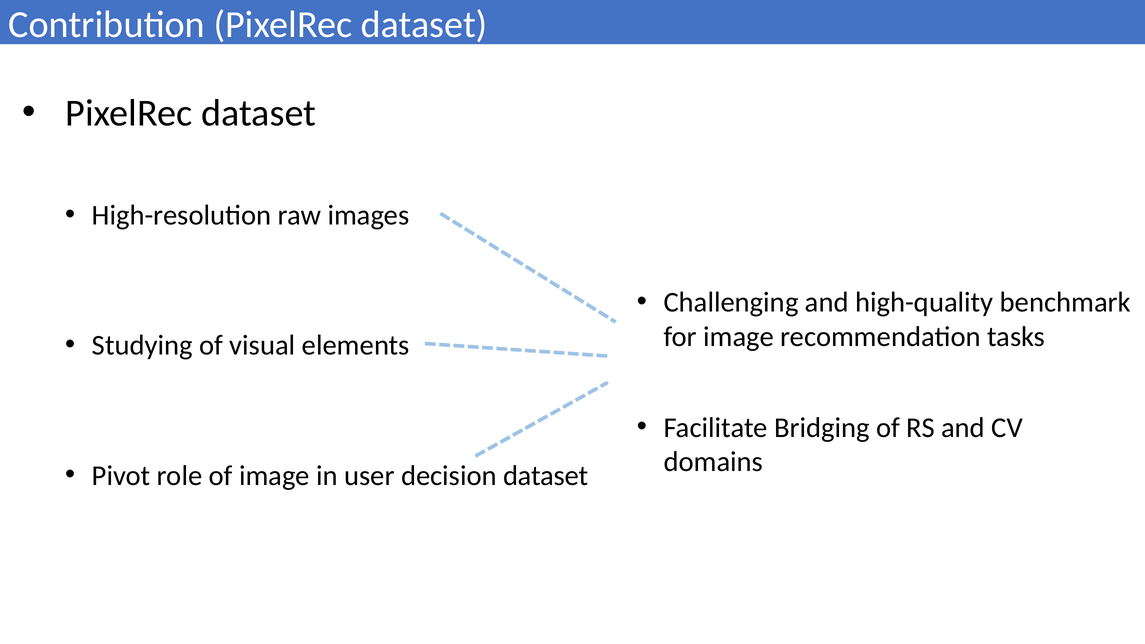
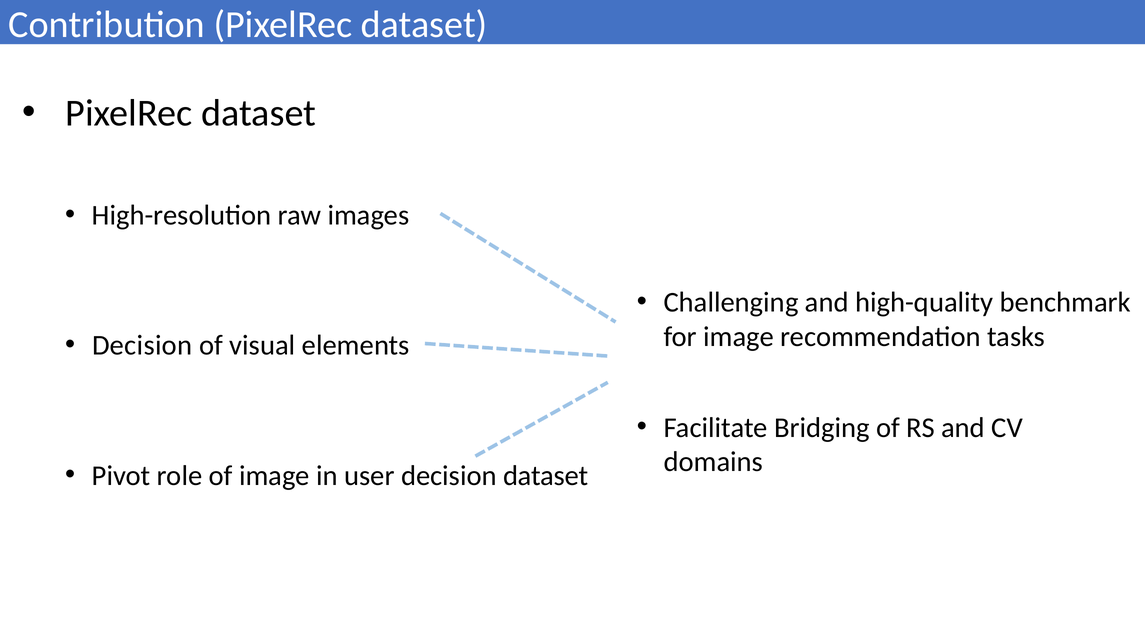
Studying: Studying -> Decision (142, 346)
